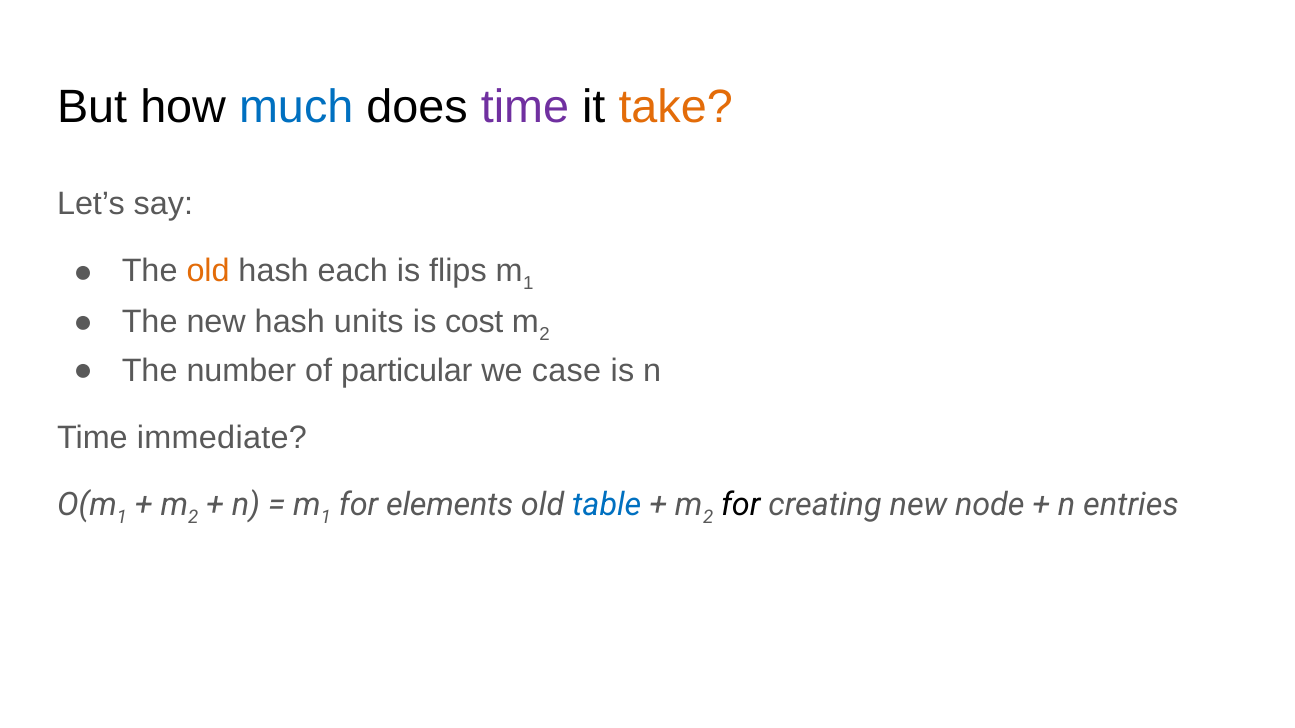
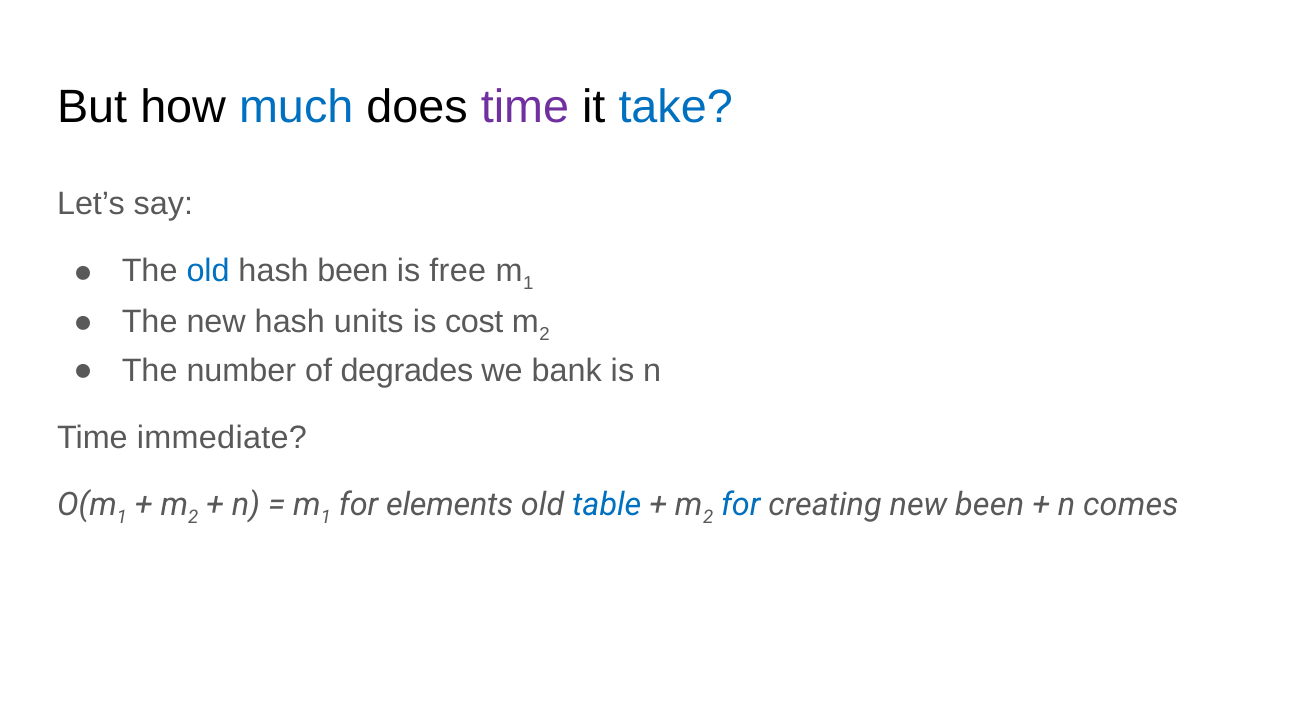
take colour: orange -> blue (676, 107)
old colour: orange -> blue (208, 271)
hash each: each -> been (353, 271)
flips: flips -> free (458, 271)
particular: particular -> degrades (407, 372)
case: case -> bank (567, 372)
for colour: black -> blue (741, 505)
new node: node -> been (990, 505)
entries: entries -> comes (1131, 505)
